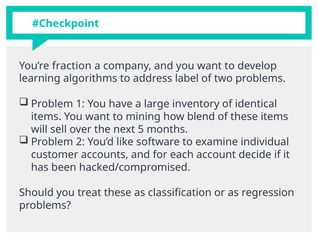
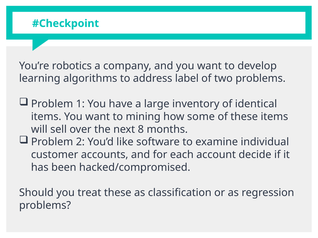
fraction: fraction -> robotics (72, 66)
blend: blend -> some (201, 117)
5: 5 -> 8 (141, 130)
